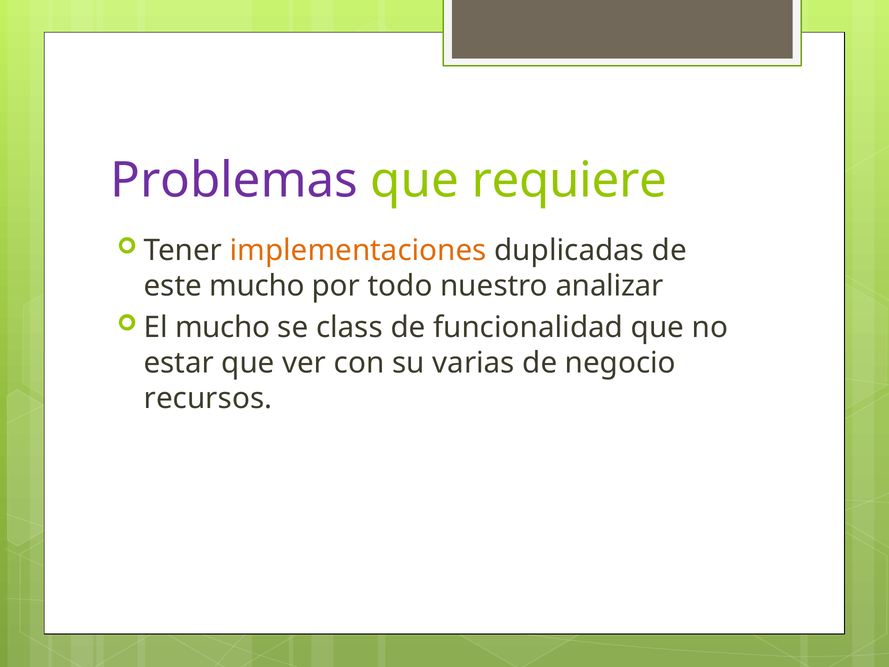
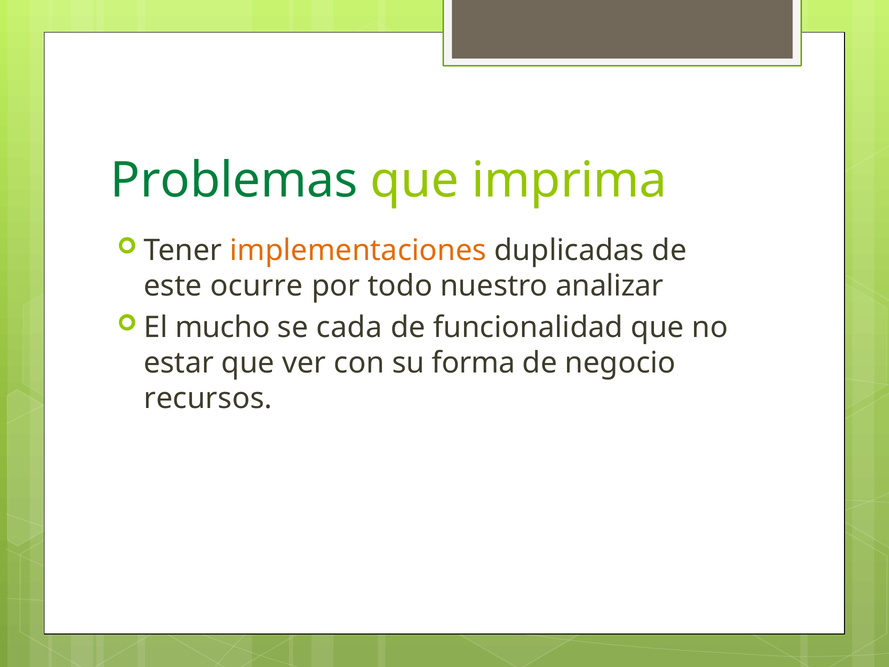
Problemas colour: purple -> green (234, 180)
requiere: requiere -> imprima (569, 180)
este mucho: mucho -> ocurre (257, 286)
class: class -> cada (349, 327)
varias: varias -> forma (474, 363)
